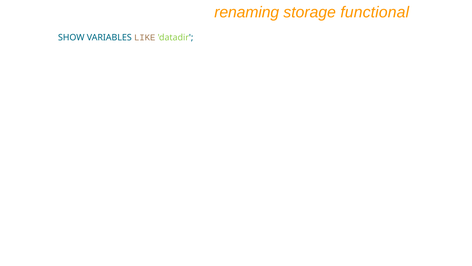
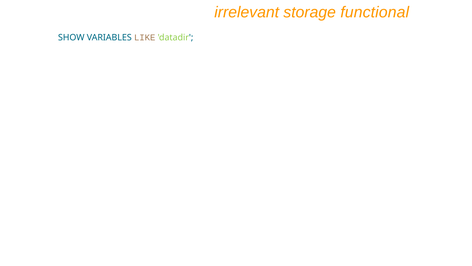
renaming: renaming -> irrelevant (247, 12)
